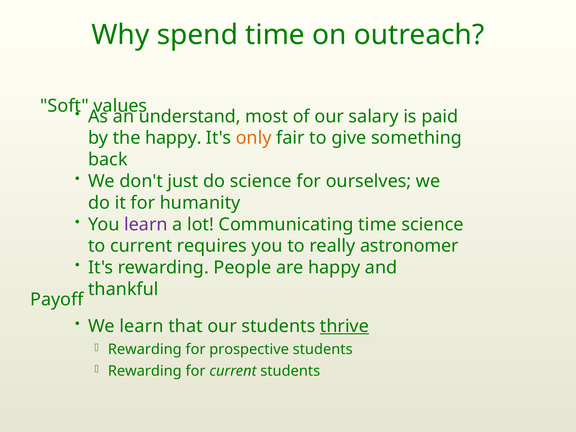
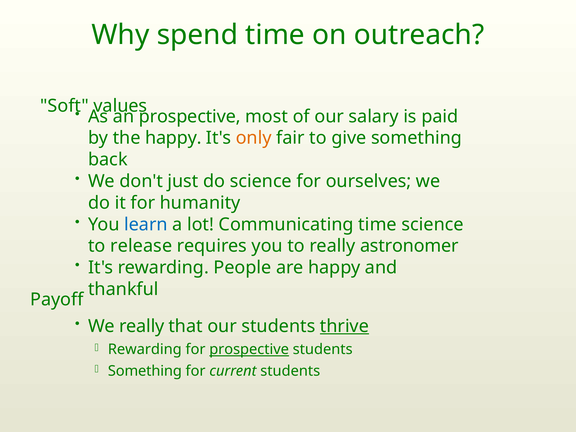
understand: understand -> prospective (190, 116)
learn colour: purple -> blue (146, 224)
to current: current -> release (141, 246)
We learn: learn -> really (142, 326)
prospective underline: none -> present (249, 349)
Rewarding: Rewarding -> Something (145, 371)
